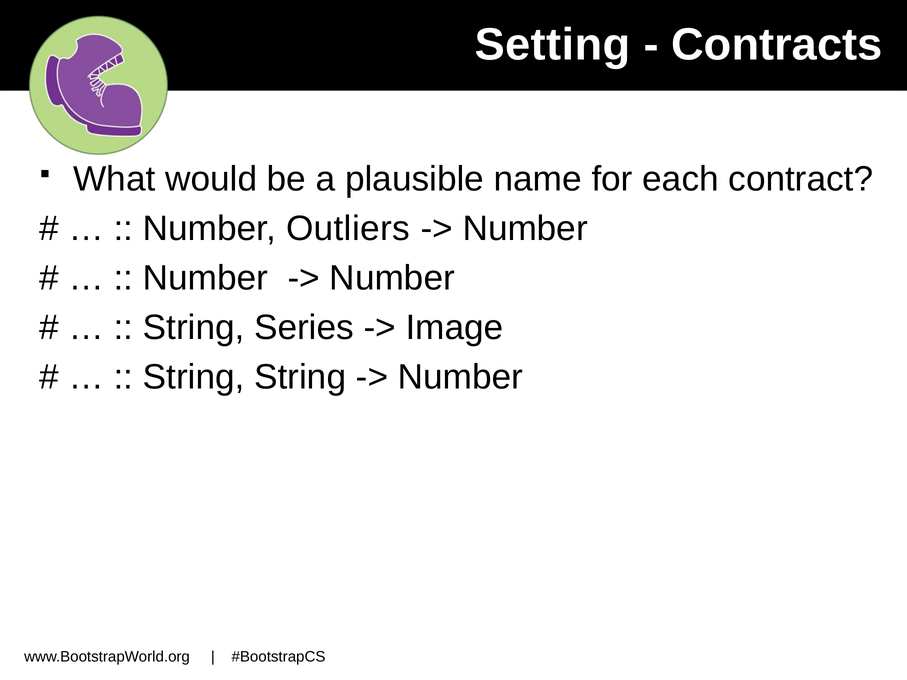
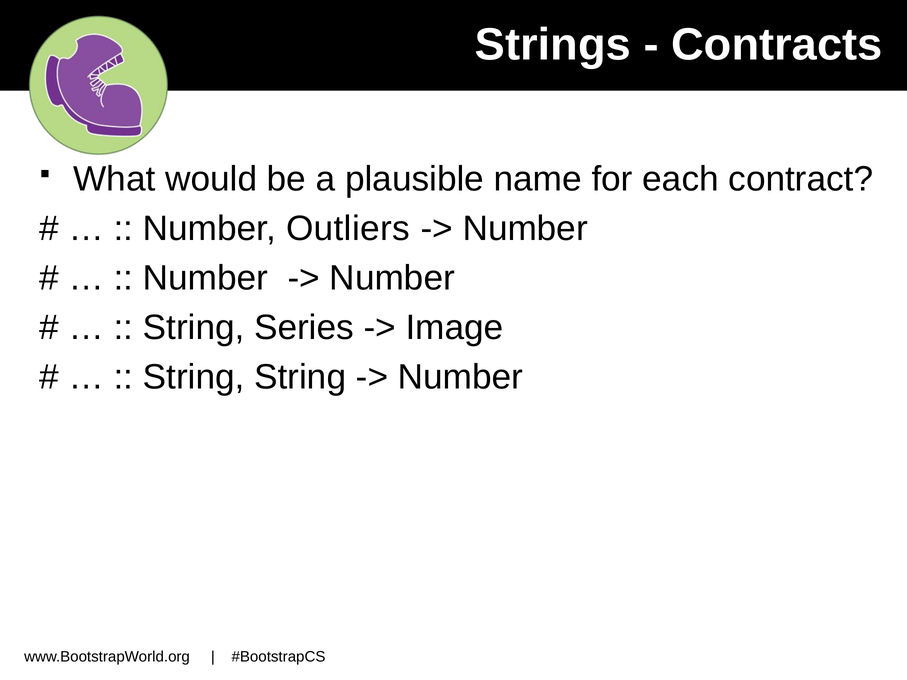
Setting: Setting -> Strings (553, 45)
